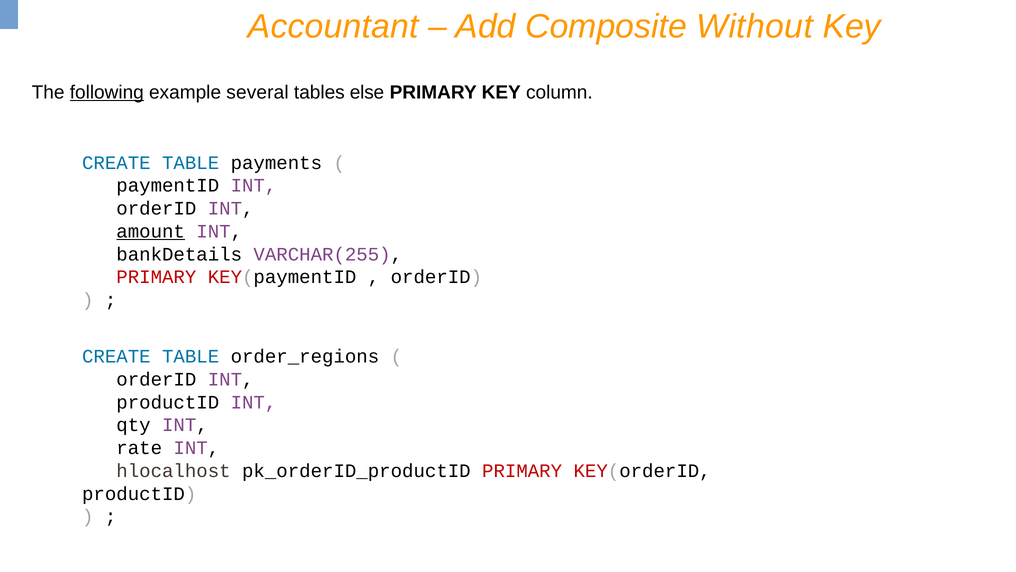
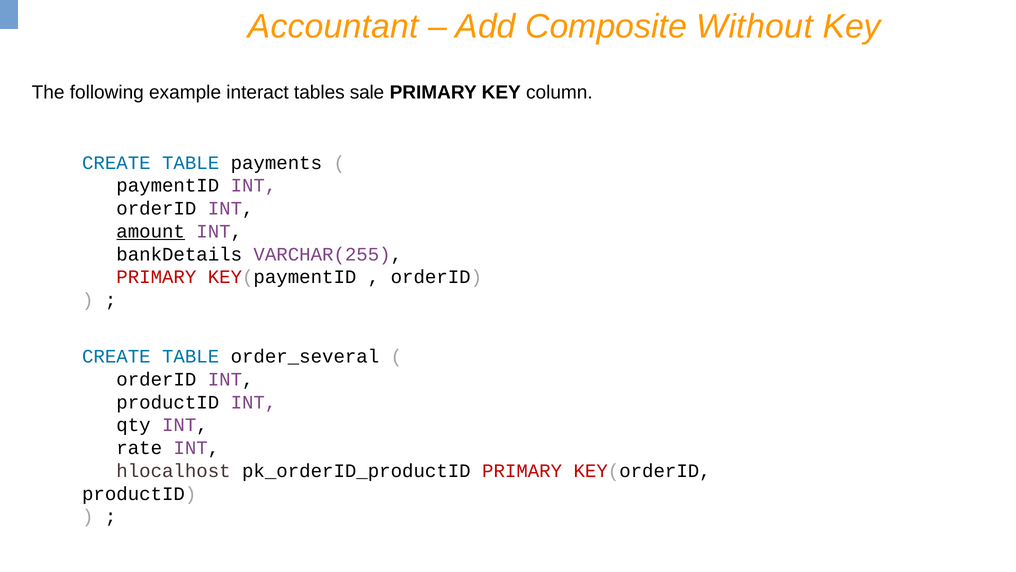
following underline: present -> none (107, 92)
several: several -> interact (258, 92)
else: else -> sale (367, 92)
order_regions: order_regions -> order_several (305, 356)
